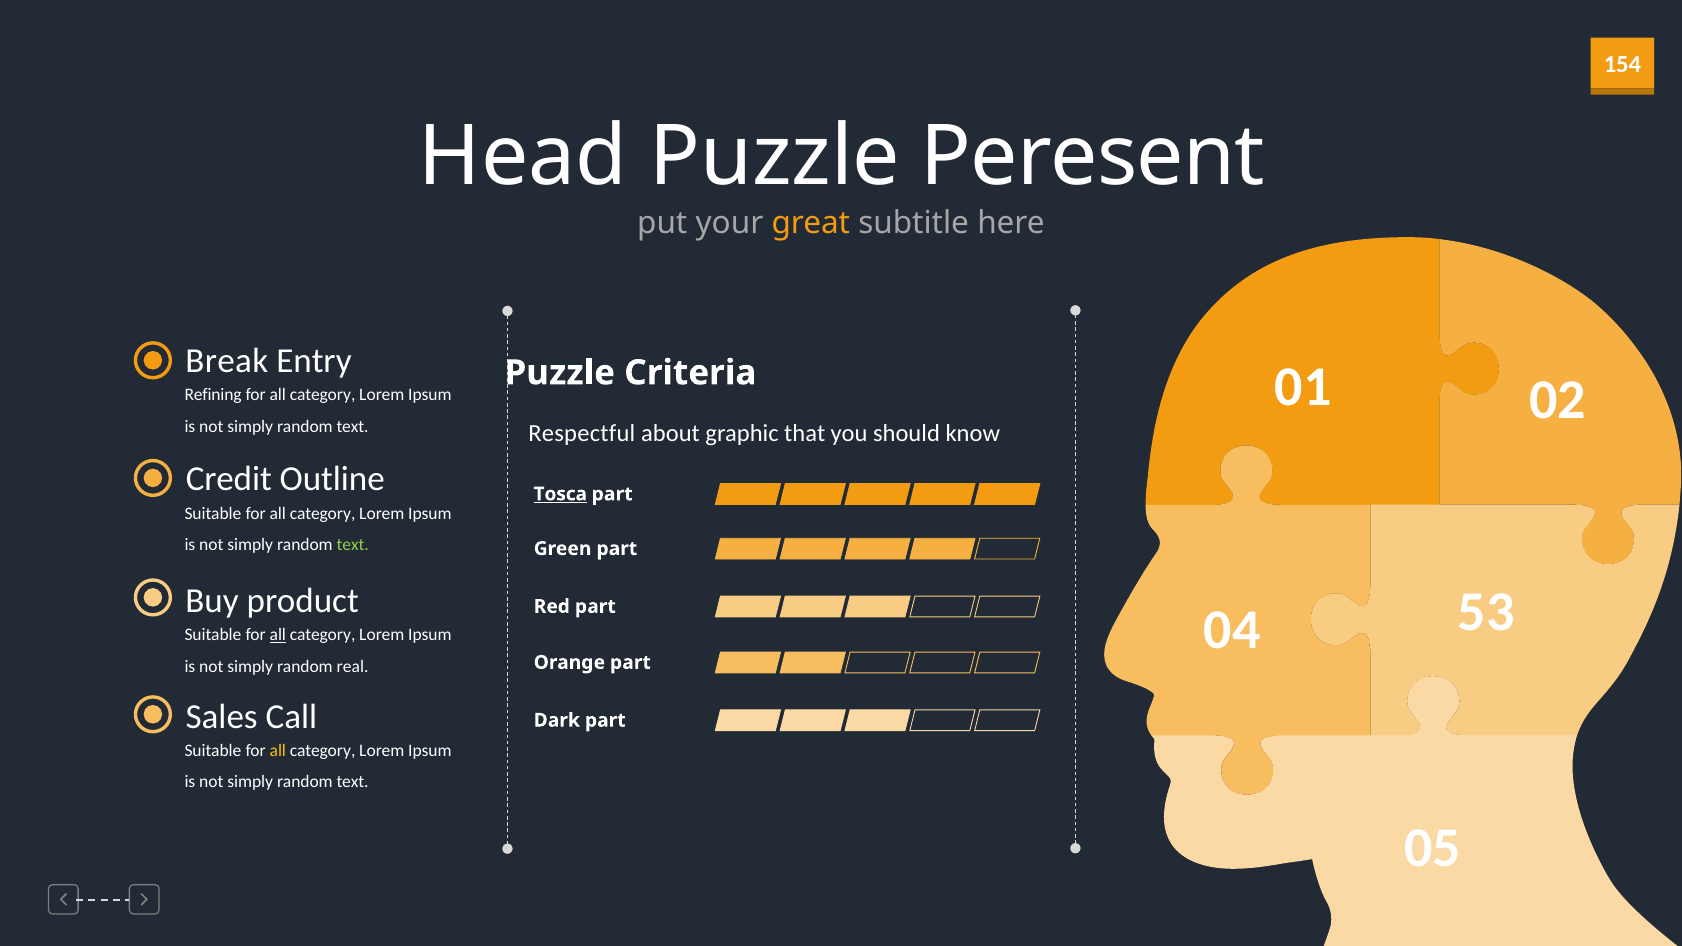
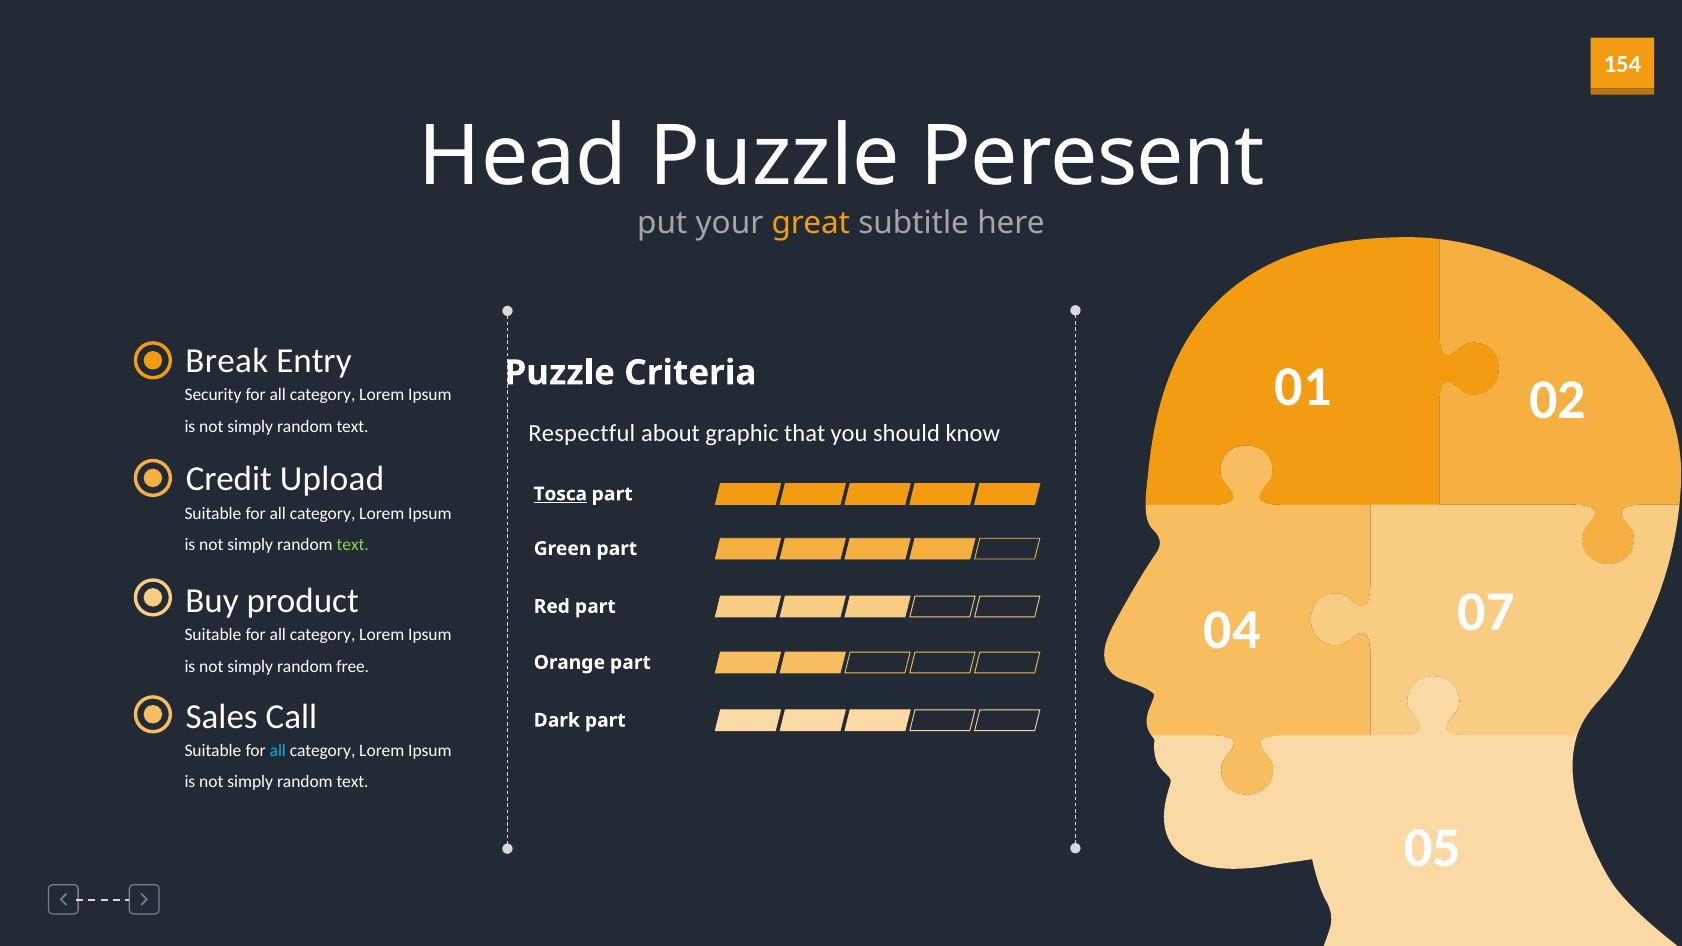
Refining: Refining -> Security (213, 395)
Outline: Outline -> Upload (332, 479)
53: 53 -> 07 (1486, 612)
all underline: present -> none (278, 635)
real: real -> free (353, 667)
all colour: yellow -> light blue (278, 750)
